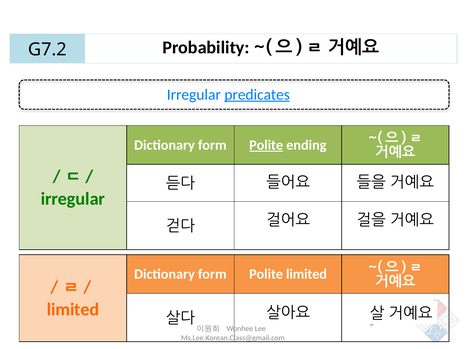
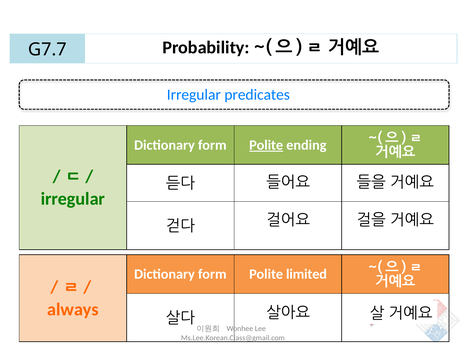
G7.2: G7.2 -> G7.7 (47, 50)
predicates underline: present -> none (257, 95)
limited: limited -> always (73, 310)
